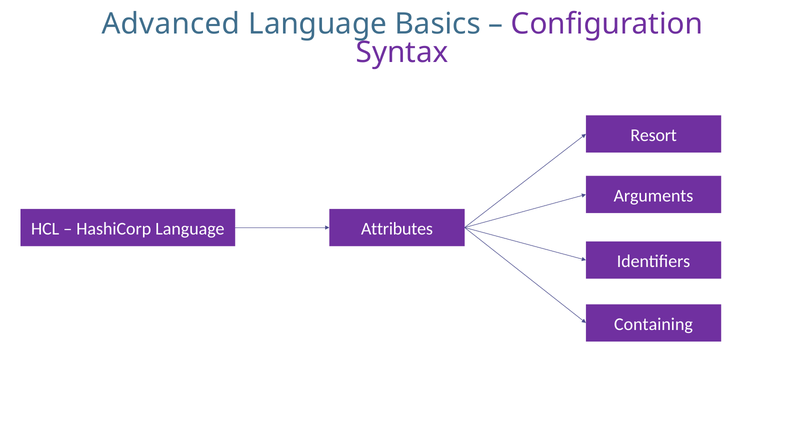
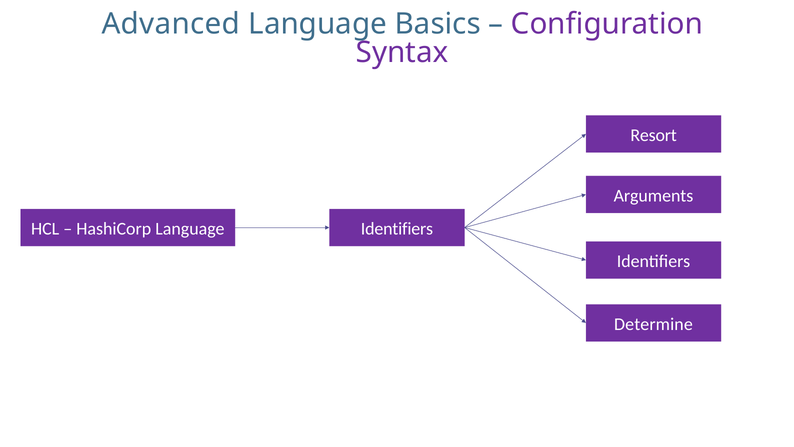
Language Attributes: Attributes -> Identifiers (397, 229)
Containing: Containing -> Determine (653, 324)
